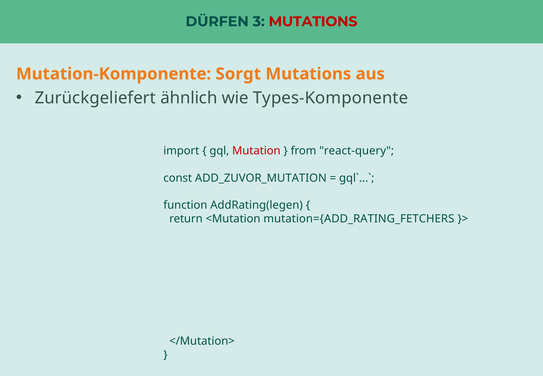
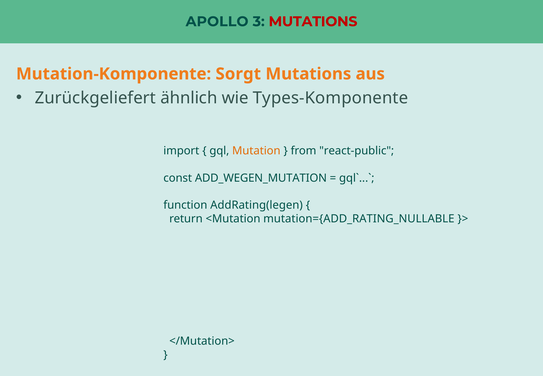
DÜRFEN: DÜRFEN -> APOLLO (217, 22)
Mutation colour: red -> orange (256, 151)
react-query: react-query -> react-public (357, 151)
ADD_ZUVOR_MUTATION: ADD_ZUVOR_MUTATION -> ADD_WEGEN_MUTATION (261, 178)
mutation={ADD_RATING_FETCHERS: mutation={ADD_RATING_FETCHERS -> mutation={ADD_RATING_NULLABLE (359, 219)
